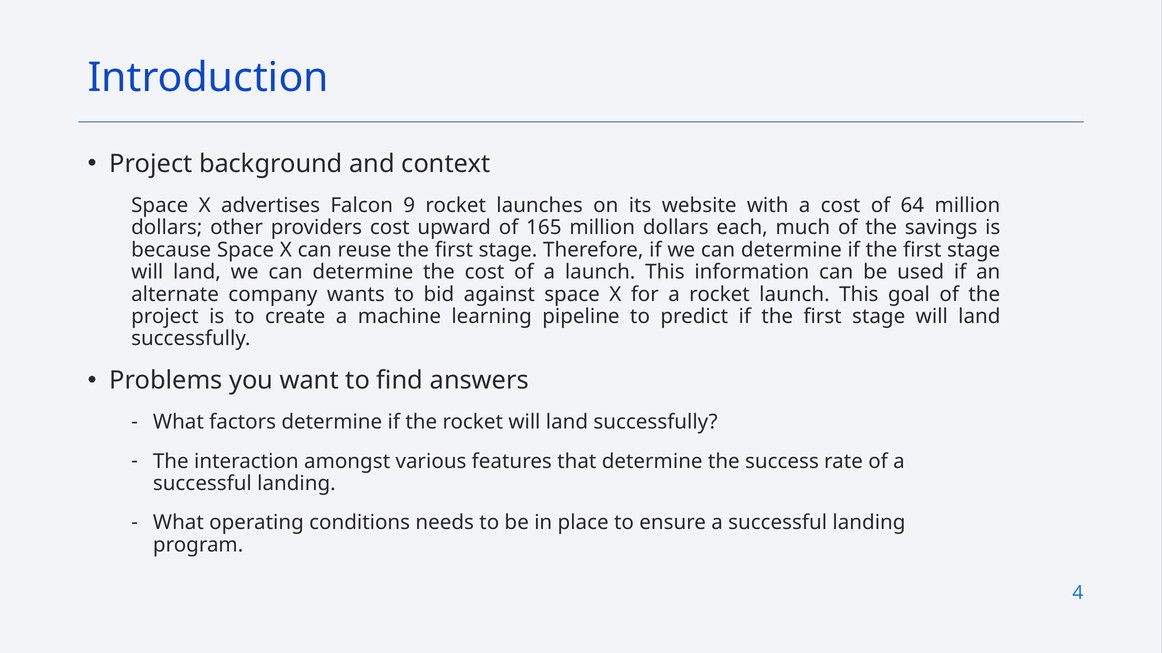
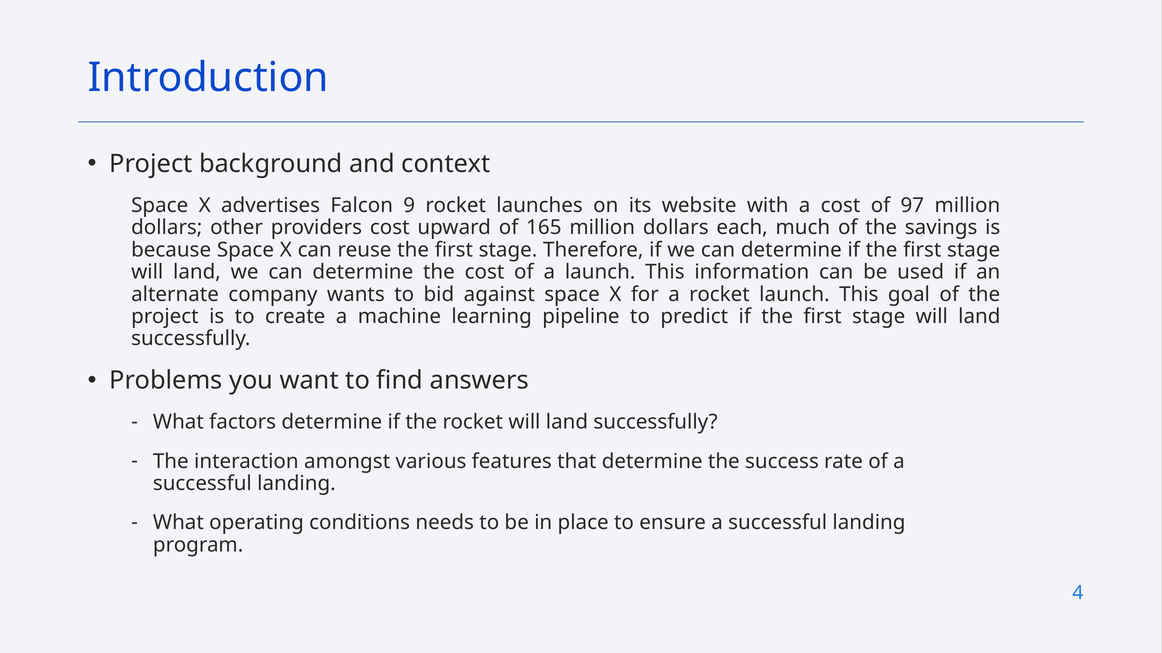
64: 64 -> 97 (912, 206)
